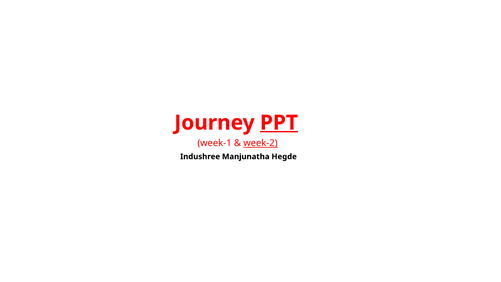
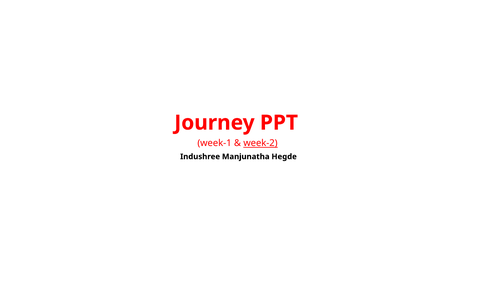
PPT underline: present -> none (279, 123)
